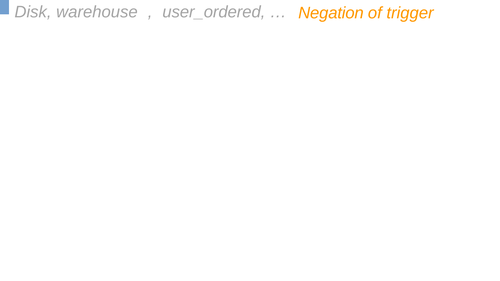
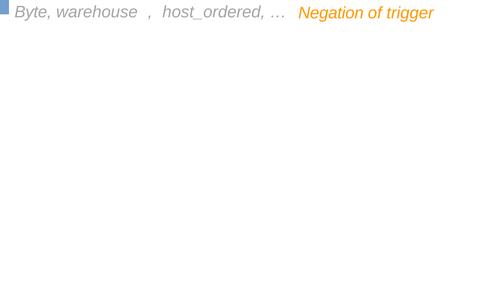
Disk: Disk -> Byte (33, 12)
user_ordered: user_ordered -> host_ordered (214, 12)
